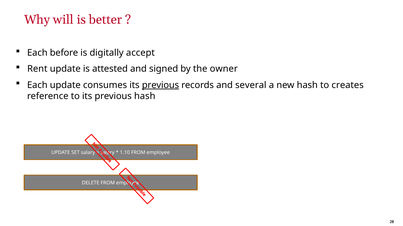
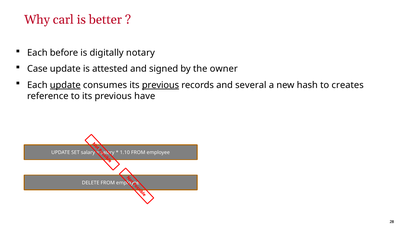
will: will -> carl (63, 20)
accept: accept -> notary (140, 53)
Rent: Rent -> Case (37, 69)
update underline: none -> present (65, 85)
previous hash: hash -> have (145, 96)
